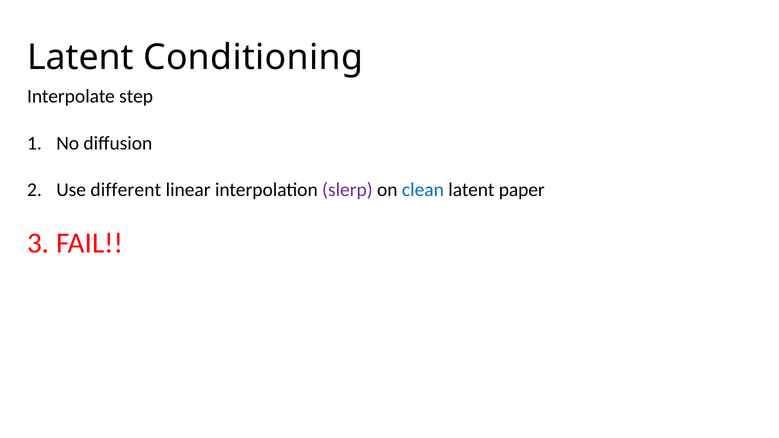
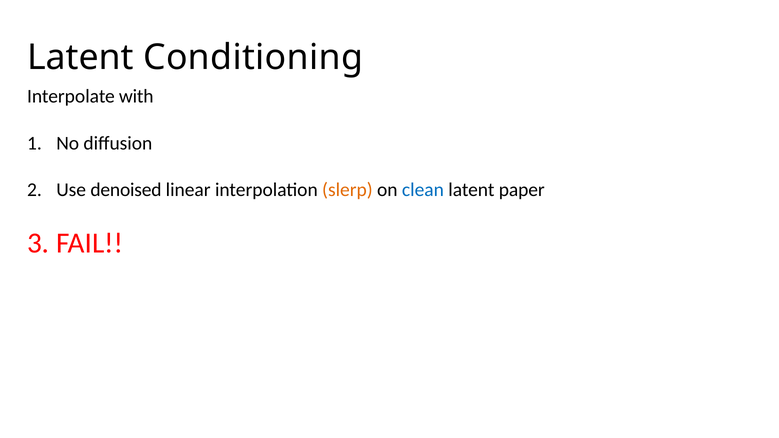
step: step -> with (136, 97)
different: different -> denoised (126, 190)
slerp colour: purple -> orange (347, 190)
